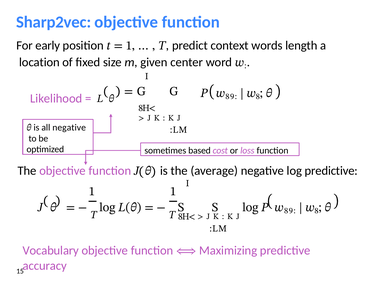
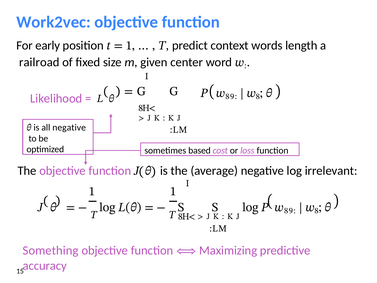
Sharp2vec: Sharp2vec -> Work2vec (54, 22)
location: location -> railroad (39, 62)
log predictive: predictive -> irrelevant (331, 171)
Vocabulary: Vocabulary -> Something (51, 250)
